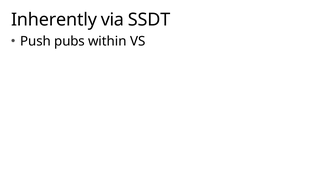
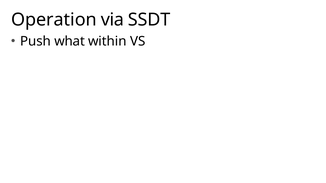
Inherently: Inherently -> Operation (54, 20)
pubs: pubs -> what (70, 41)
